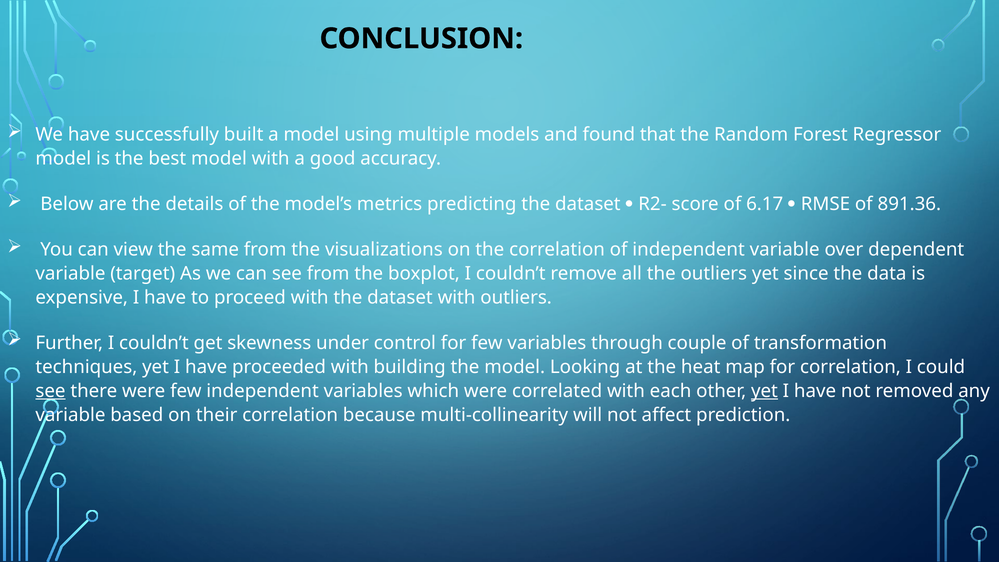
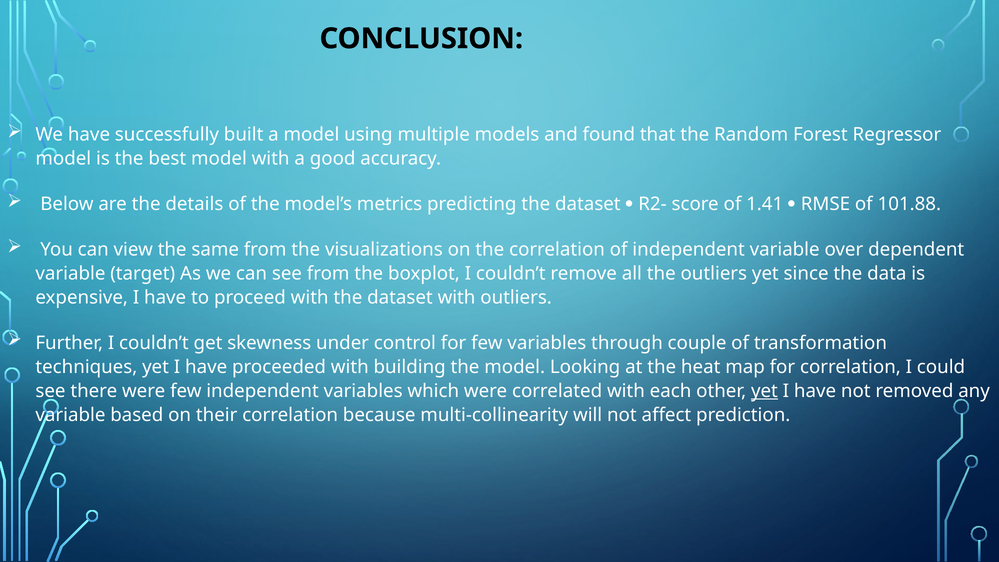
6.17: 6.17 -> 1.41 (765, 204)
891.36: 891.36 -> 101.88 (909, 204)
see underline: present -> none (51, 391)
